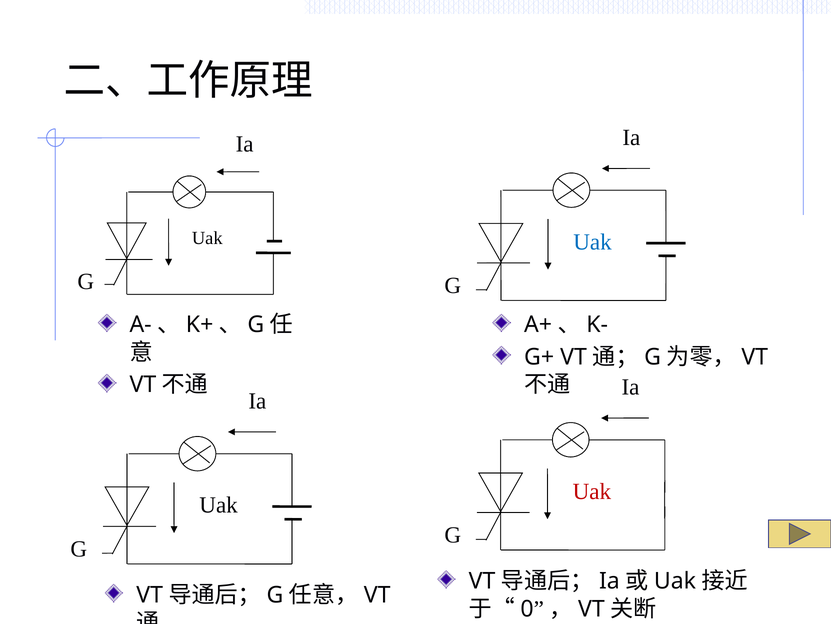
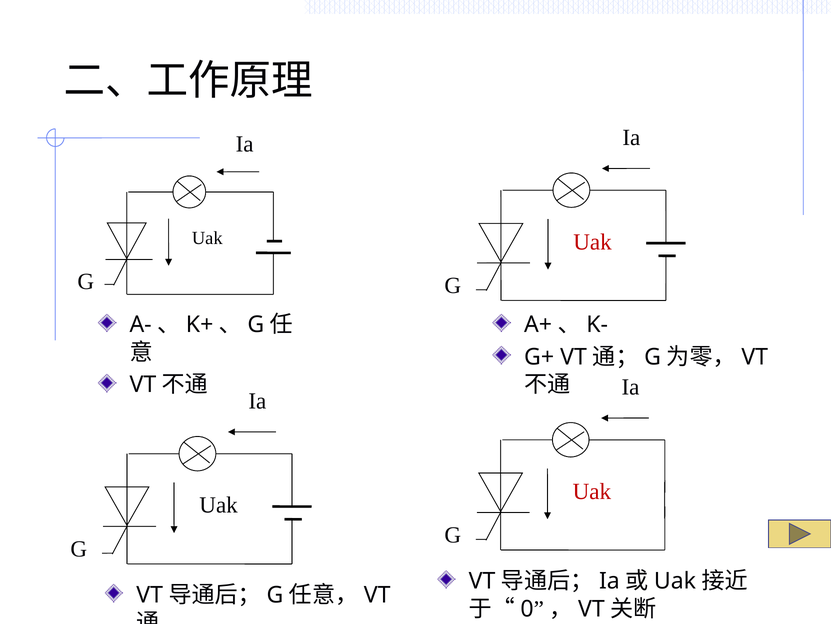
Uak colour: blue -> red (593, 242)
